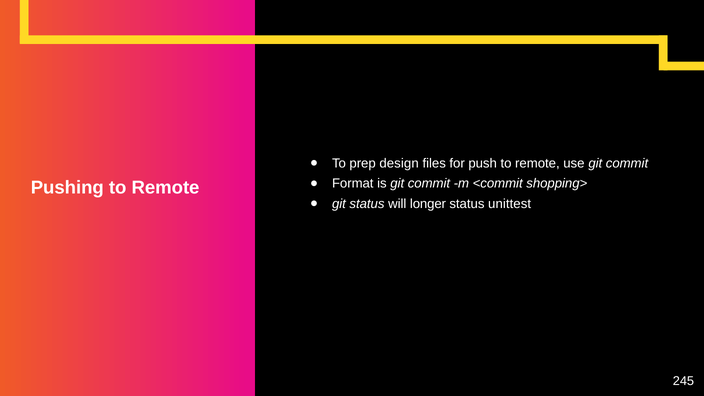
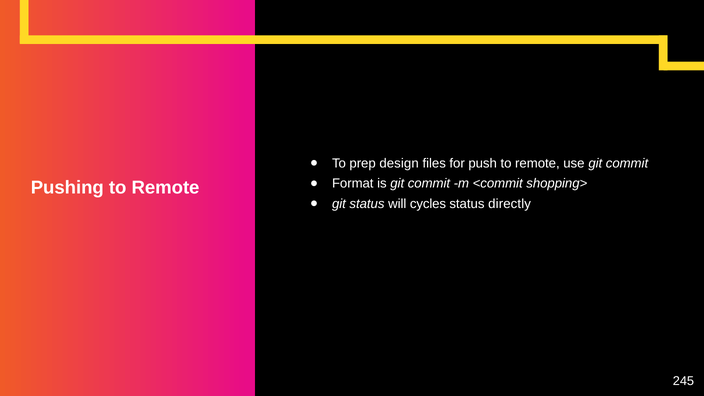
longer: longer -> cycles (428, 204)
unittest: unittest -> directly (510, 204)
